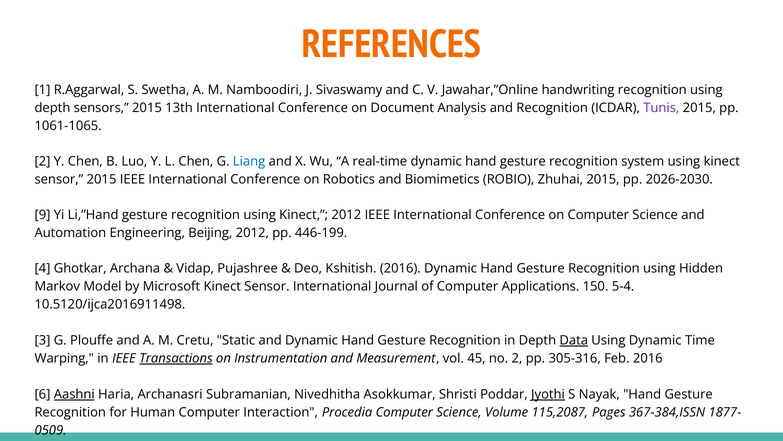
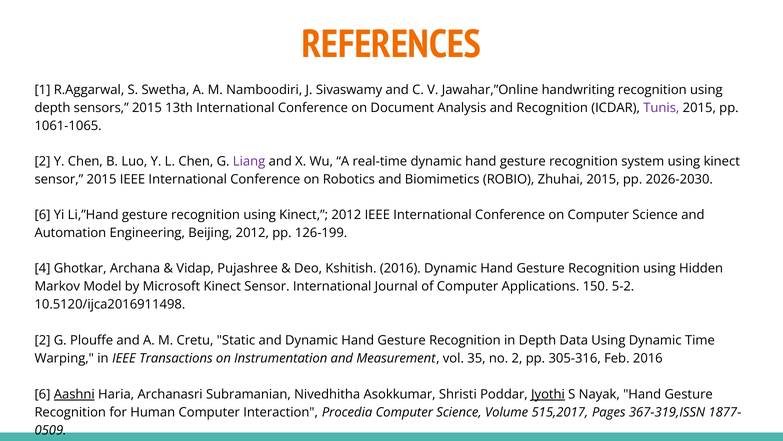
Liang colour: blue -> purple (249, 161)
9: 9 -> 6 (42, 215)
446-199: 446-199 -> 126-199 (321, 233)
5-4: 5-4 -> 5-2 (623, 286)
3: 3 -> 2 (42, 340)
Data underline: present -> none (574, 340)
Transactions underline: present -> none (176, 358)
45: 45 -> 35 (476, 358)
115,2087: 115,2087 -> 515,2017 (560, 412)
367-384,ISSN: 367-384,ISSN -> 367-319,ISSN (667, 412)
